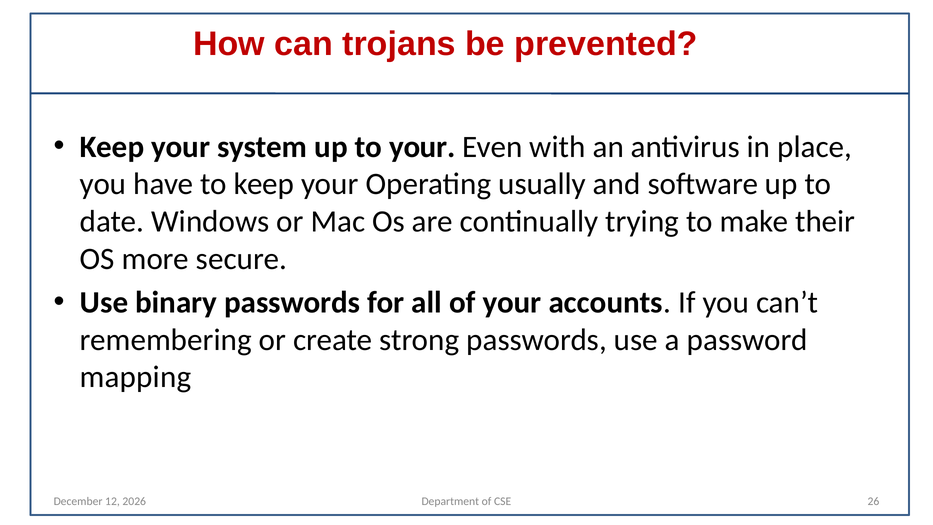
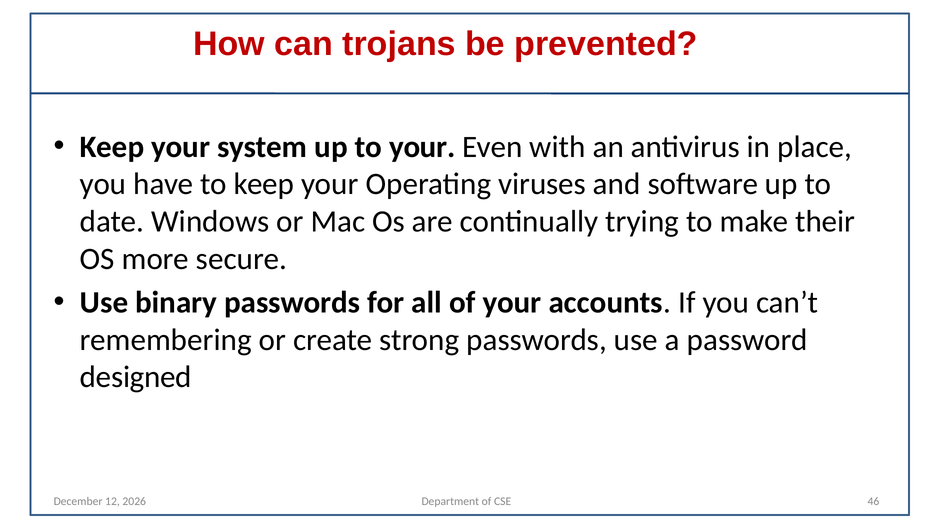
usually: usually -> viruses (542, 184)
mapping: mapping -> designed (136, 377)
26: 26 -> 46 (873, 501)
